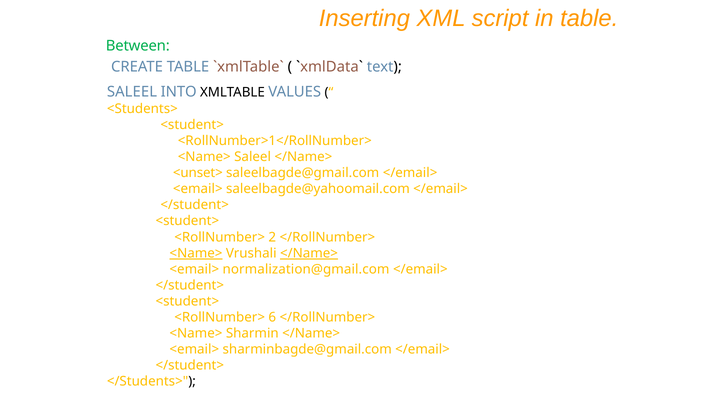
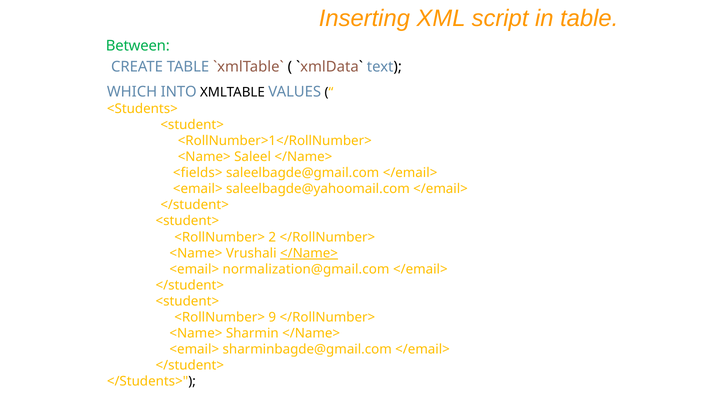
SALEEL: SALEEL -> WHICH (132, 92)
<unset>: <unset> -> <fields> (198, 173)
<Name> underline: present -> none (196, 253)
6: 6 -> 9 (272, 317)
